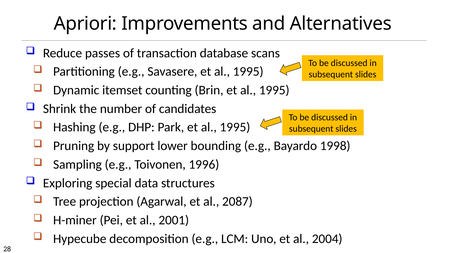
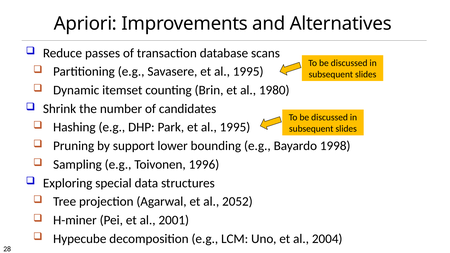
Brin et al 1995: 1995 -> 1980 (274, 90)
2087: 2087 -> 2052 (237, 202)
